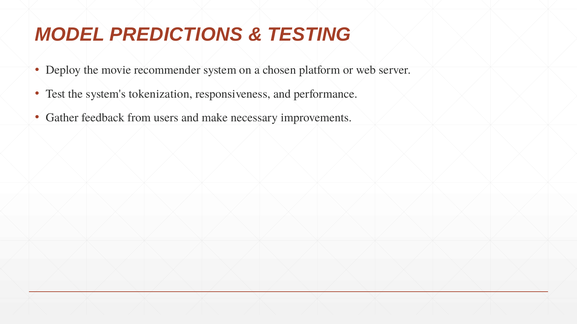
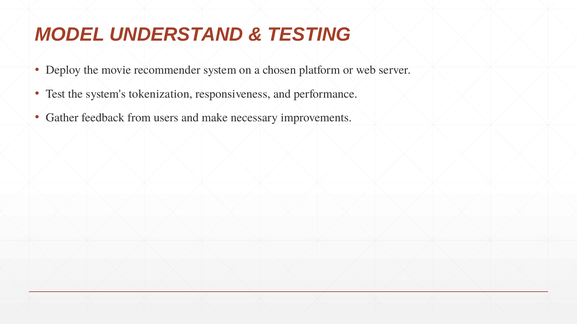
PREDICTIONS: PREDICTIONS -> UNDERSTAND (176, 34)
